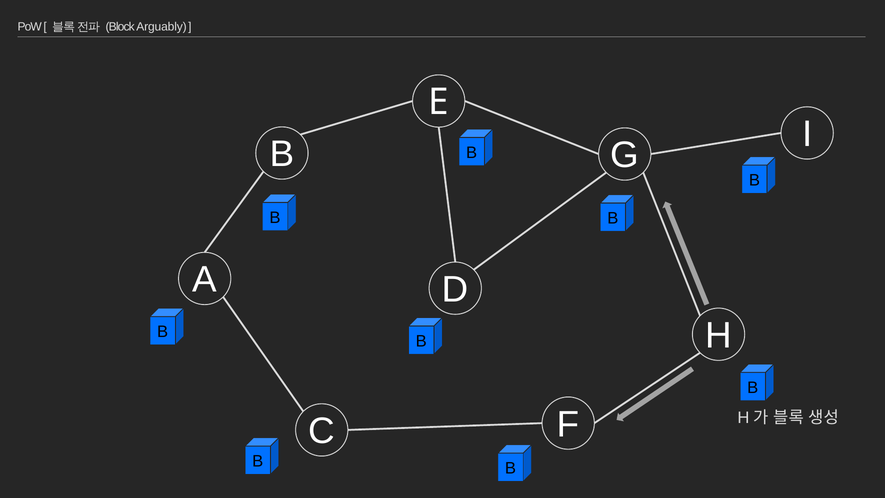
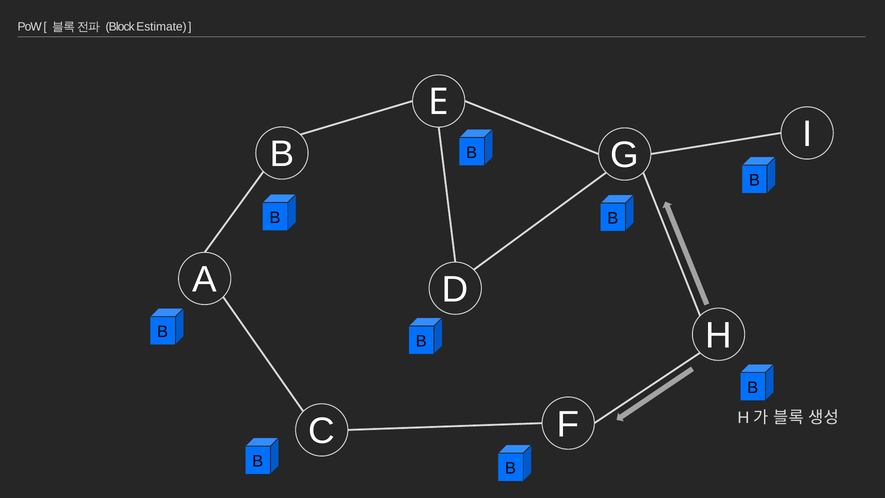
Arguably: Arguably -> Estimate (161, 27)
